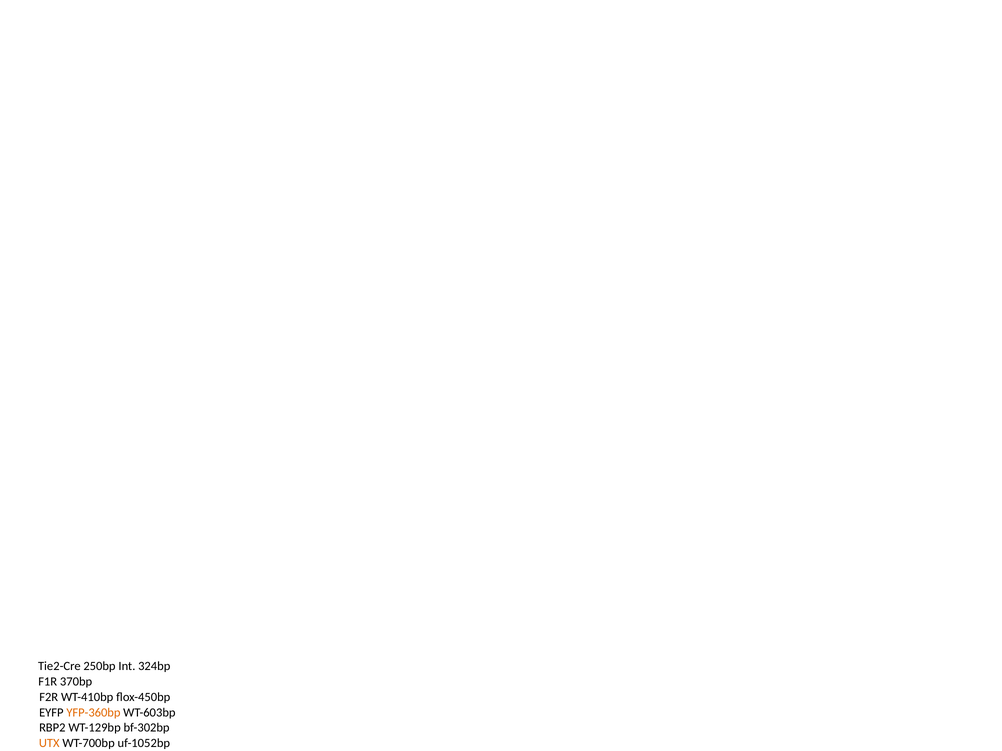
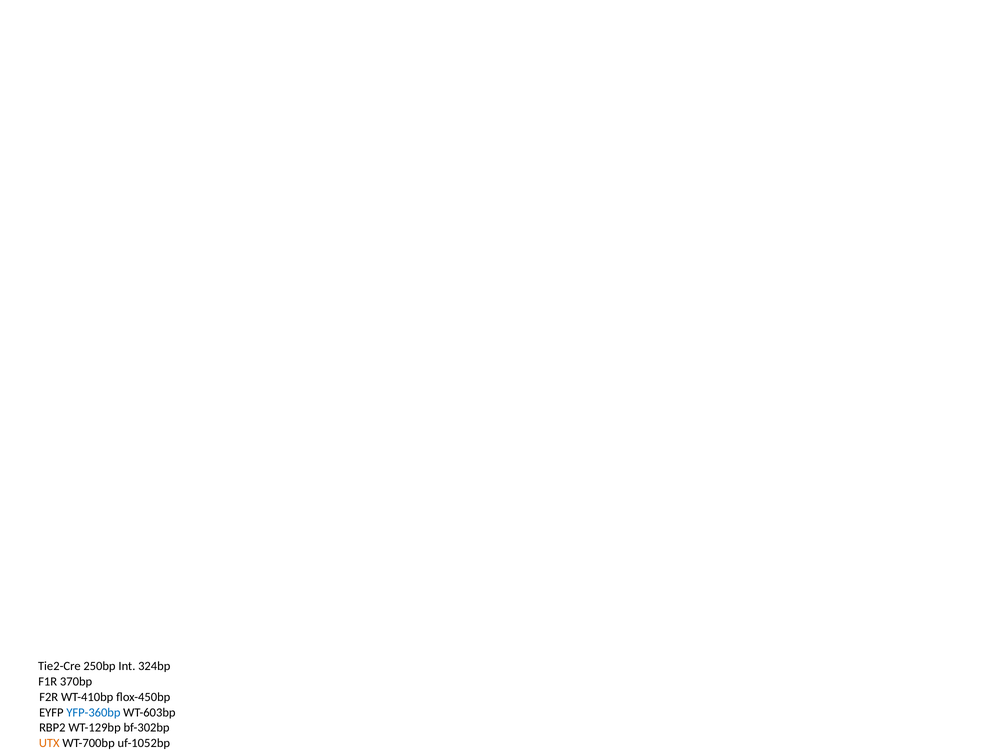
YFP-360bp colour: orange -> blue (93, 713)
